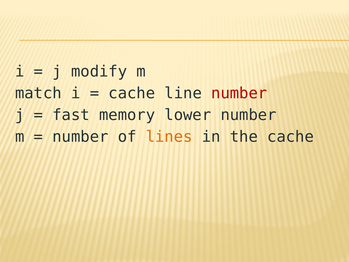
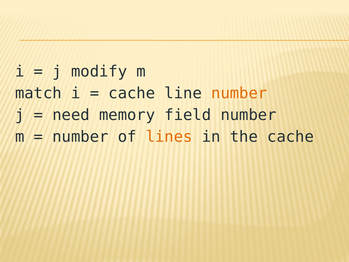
number colour: red -> orange (239, 93)
fast: fast -> need (71, 115)
lower: lower -> field (188, 115)
